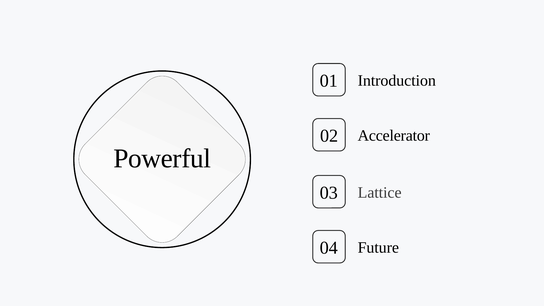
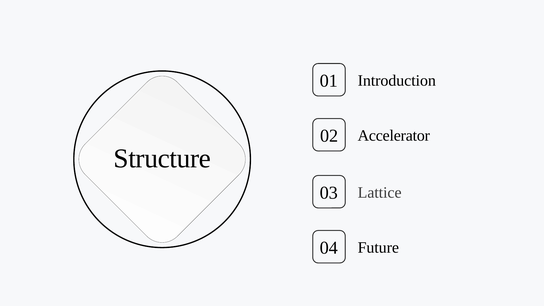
Powerful: Powerful -> Structure (162, 159)
